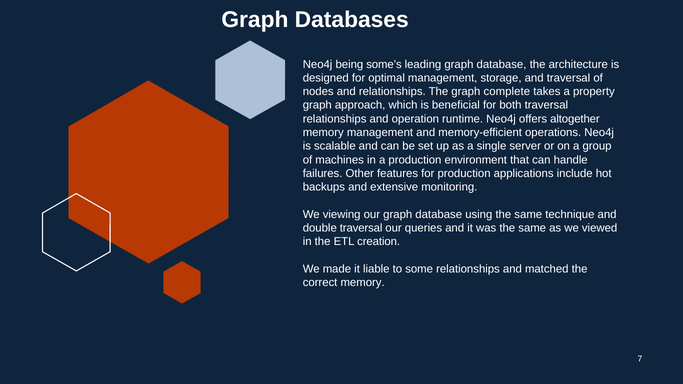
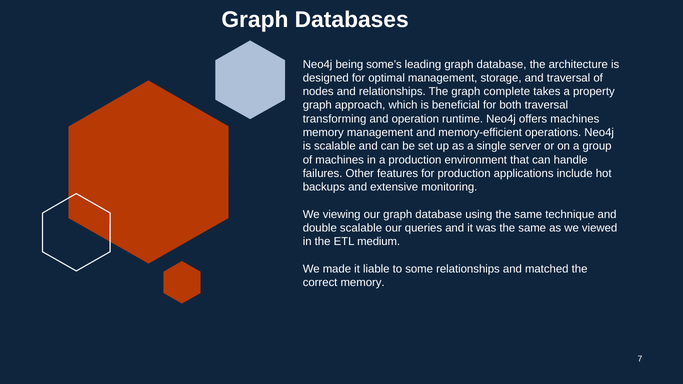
relationships: relationships -> transforming (335, 119)
offers altogether: altogether -> machines (575, 119)
double traversal: traversal -> scalable (361, 228)
creation: creation -> medium (379, 242)
